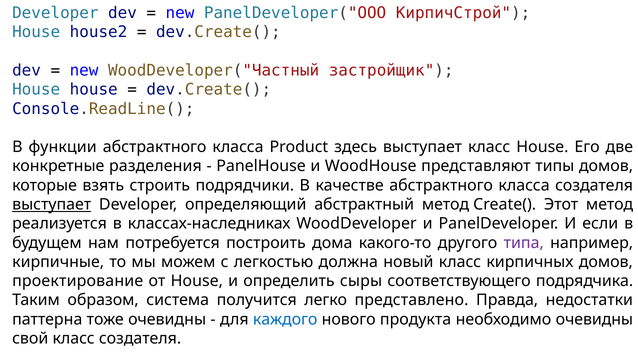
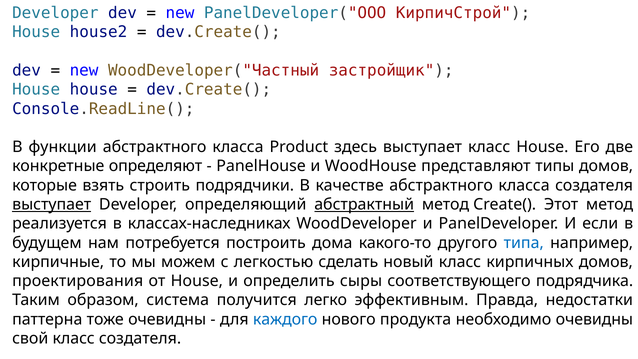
разделения: разделения -> определяют (156, 166)
абстрактный underline: none -> present (364, 204)
типа colour: purple -> blue (524, 243)
должна: должна -> сделать (348, 262)
проектирование: проектирование -> проектирования (78, 281)
представлено: представлено -> эффективным (412, 300)
